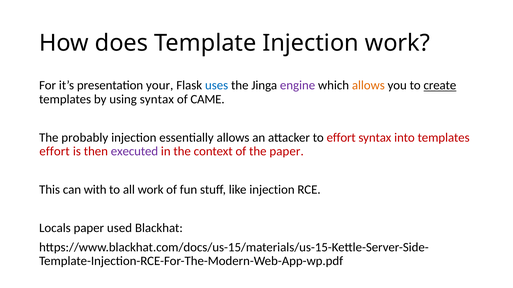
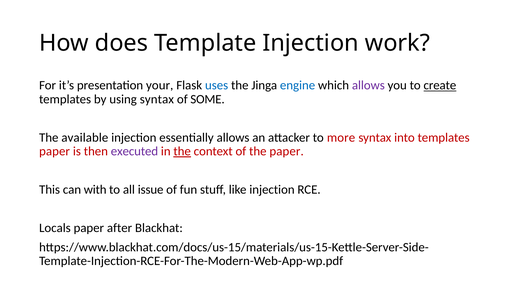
engine colour: purple -> blue (298, 86)
allows colour: orange -> purple (368, 86)
CAME: CAME -> SOME (208, 99)
probably: probably -> available (85, 138)
to effort: effort -> more (341, 138)
effort: effort -> paper (55, 152)
the underline: none -> present (182, 152)
all work: work -> issue (151, 190)
used: used -> after (120, 228)
